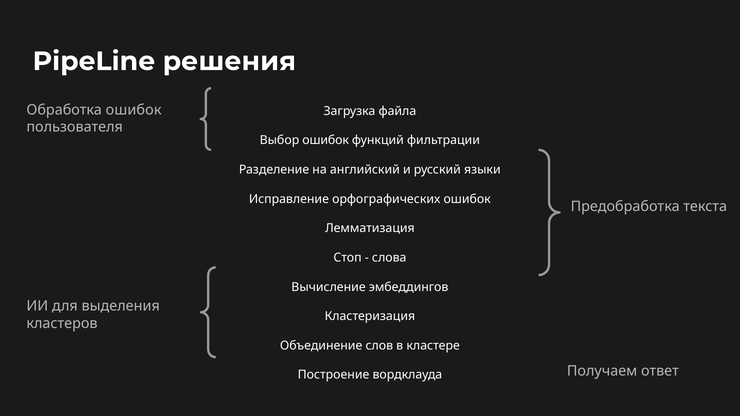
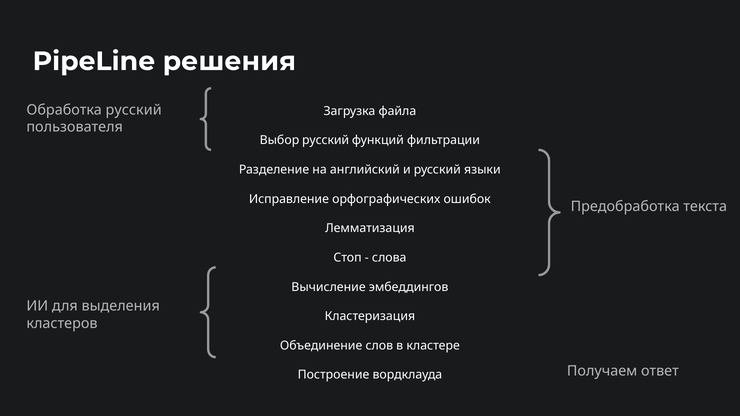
Обработка ошибок: ошибок -> русский (134, 110)
Выбор ошибок: ошибок -> русский (326, 140)
